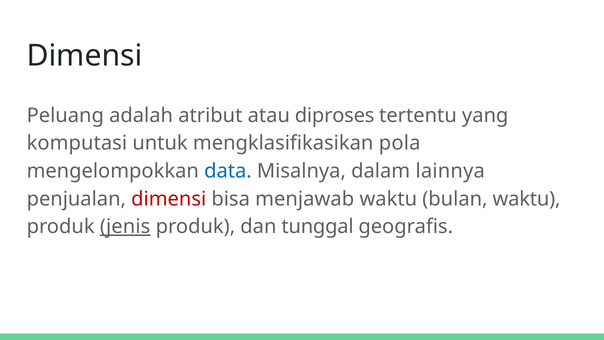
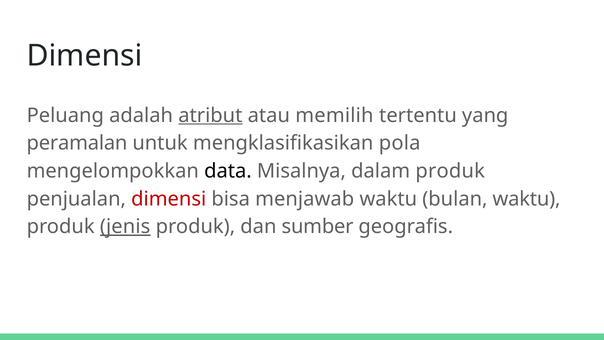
atribut underline: none -> present (210, 115)
diproses: diproses -> memilih (334, 115)
komputasi: komputasi -> peramalan (77, 143)
data colour: blue -> black (228, 171)
dalam lainnya: lainnya -> produk (450, 171)
tunggal: tunggal -> sumber (318, 226)
